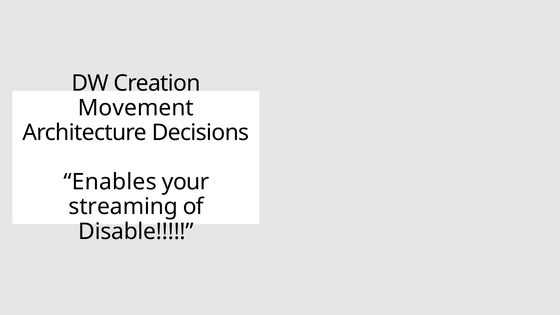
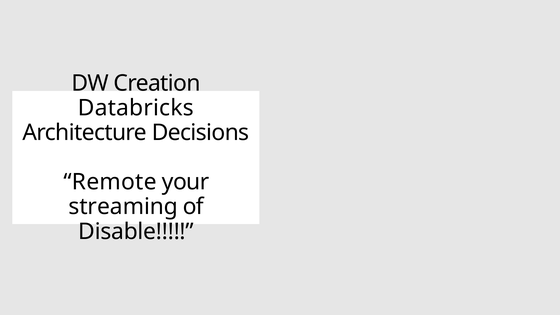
Movement: Movement -> Databricks (136, 108)
Enables: Enables -> Remote (110, 182)
